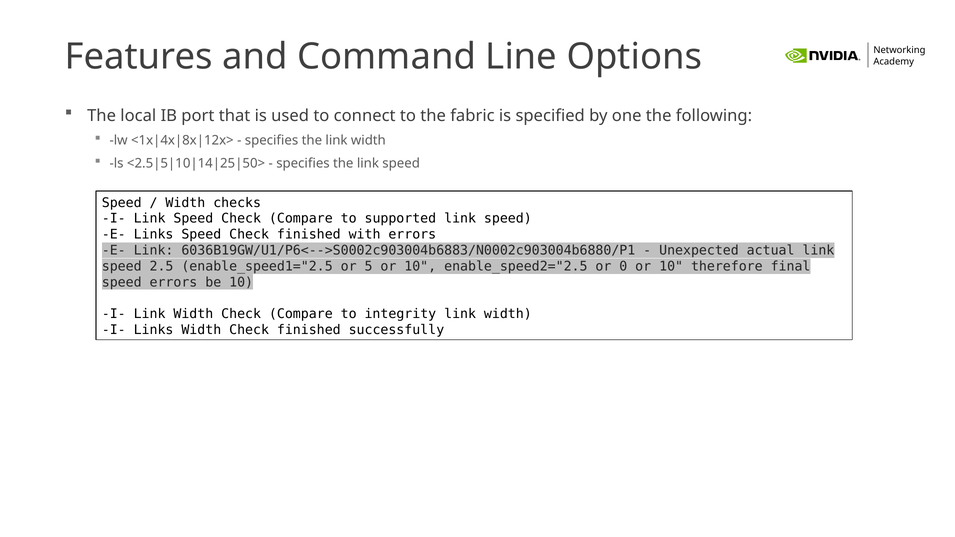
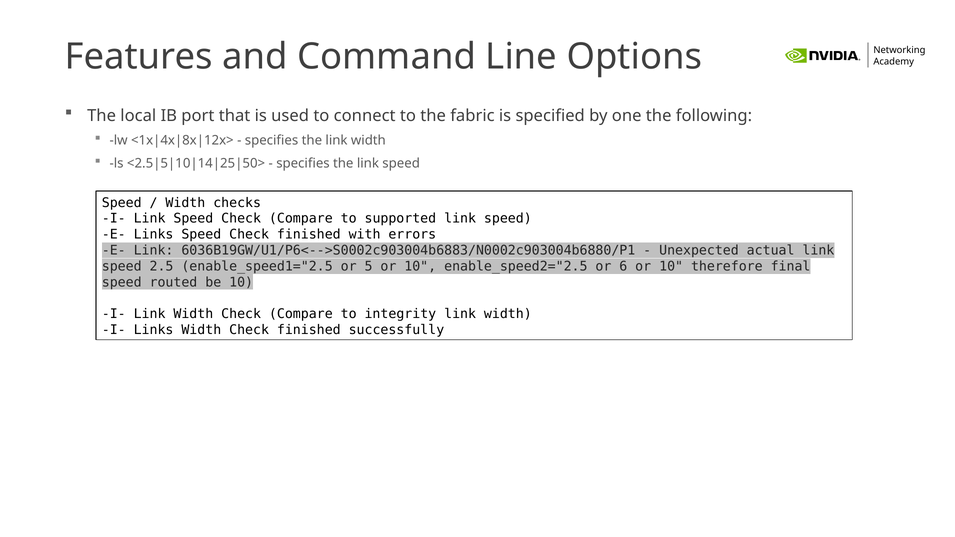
0: 0 -> 6 (623, 266)
speed errors: errors -> routed (173, 282)
